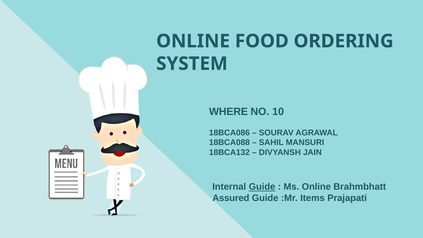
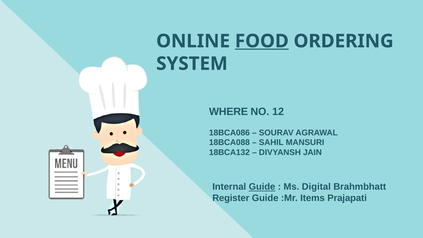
FOOD underline: none -> present (262, 41)
10: 10 -> 12 (278, 112)
Ms Online: Online -> Digital (316, 187)
Assured: Assured -> Register (231, 198)
